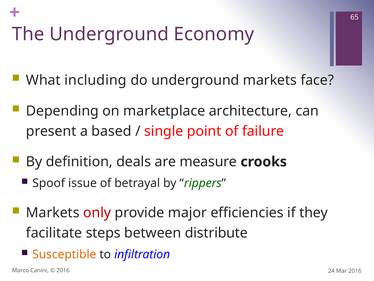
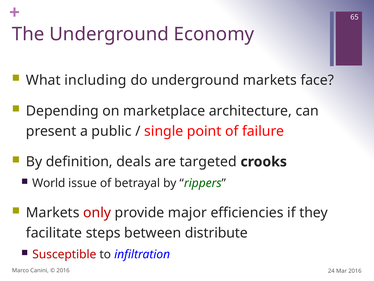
based: based -> public (112, 131)
measure: measure -> targeted (208, 161)
Spoof: Spoof -> World (49, 183)
Susceptible colour: orange -> red (64, 254)
